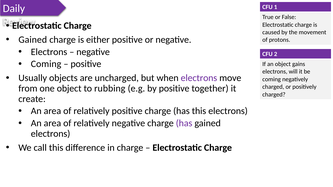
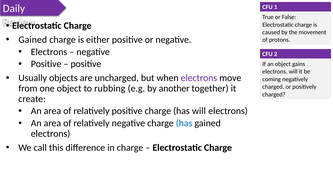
Coming: Coming -> Positive (46, 64)
by positive: positive -> another (174, 89)
has this: this -> will (199, 111)
has colour: purple -> blue (184, 123)
